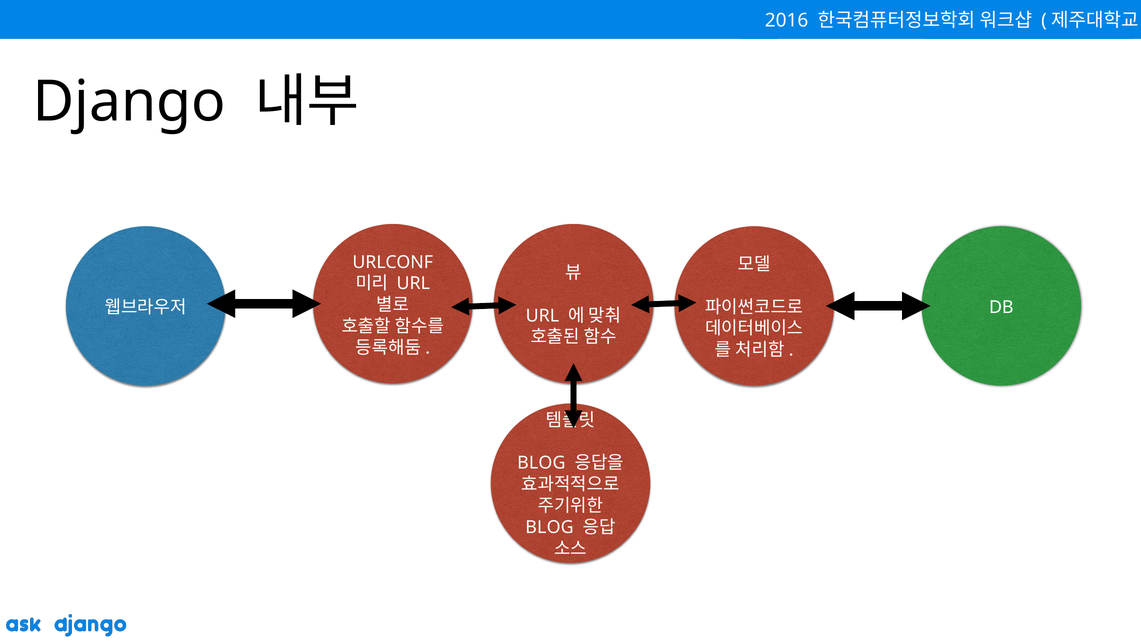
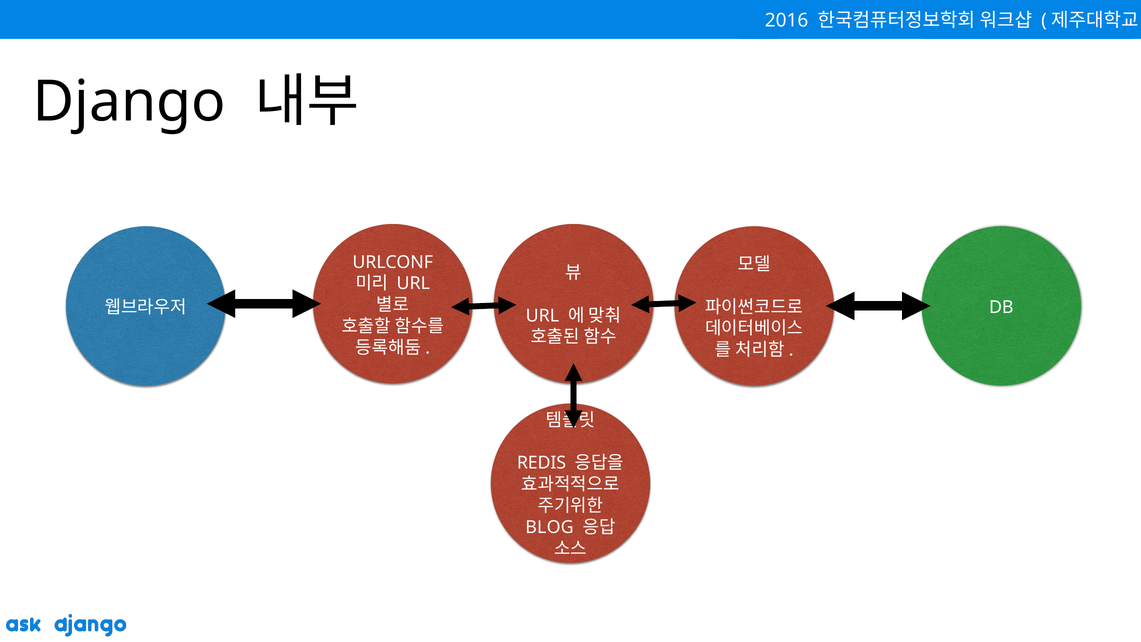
BLOG: BLOG -> REDIS (541, 463)
